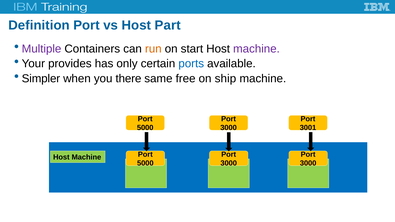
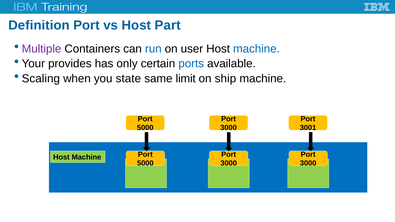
run colour: orange -> blue (153, 49)
start: start -> user (192, 49)
machine colour: purple -> blue (256, 49)
Simpler: Simpler -> Scaling (41, 79)
there: there -> state (128, 79)
free: free -> limit (186, 79)
